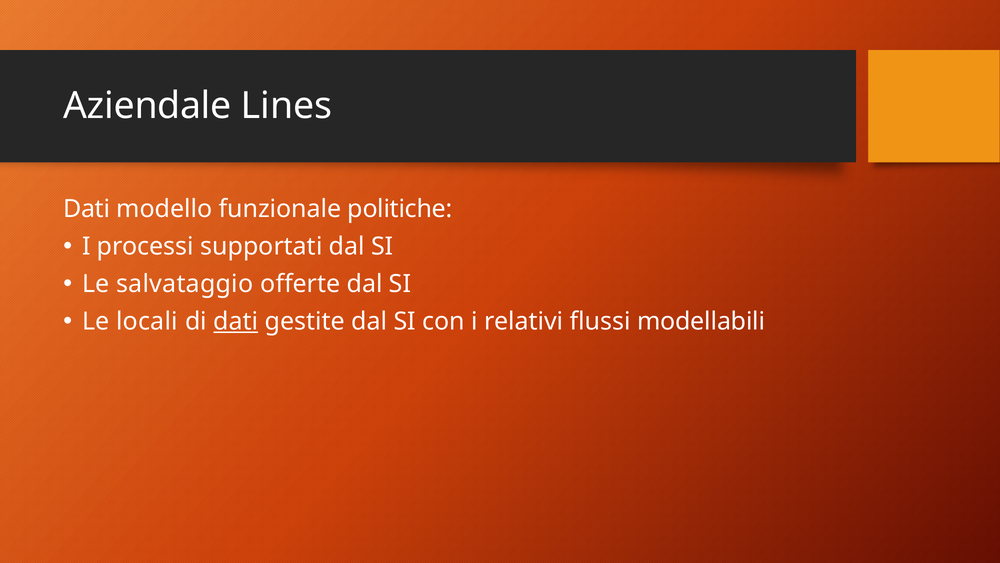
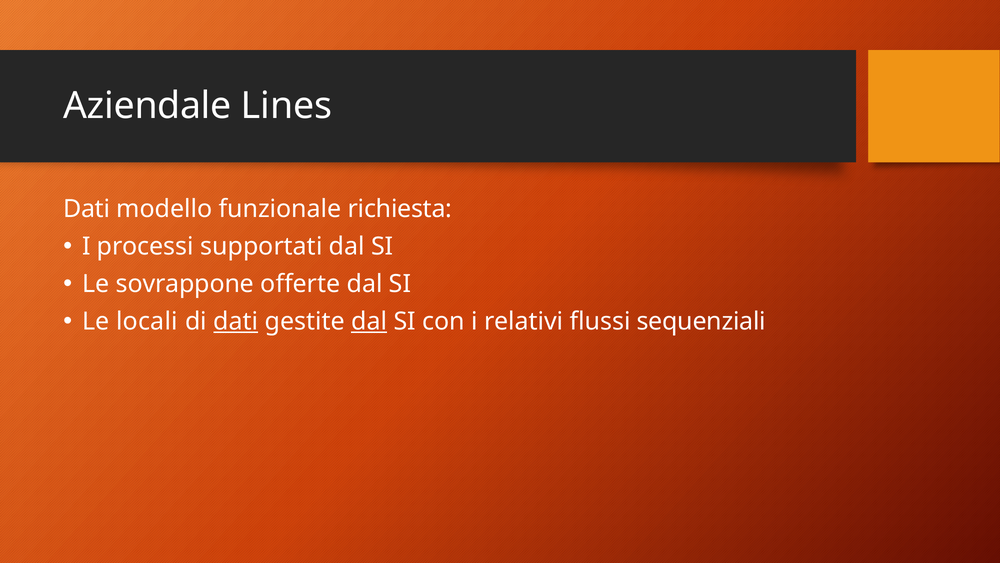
politiche: politiche -> richiesta (400, 209)
salvataggio: salvataggio -> sovrappone (185, 284)
dal underline: none -> present (369, 321)
modellabili: modellabili -> sequenziali (701, 321)
